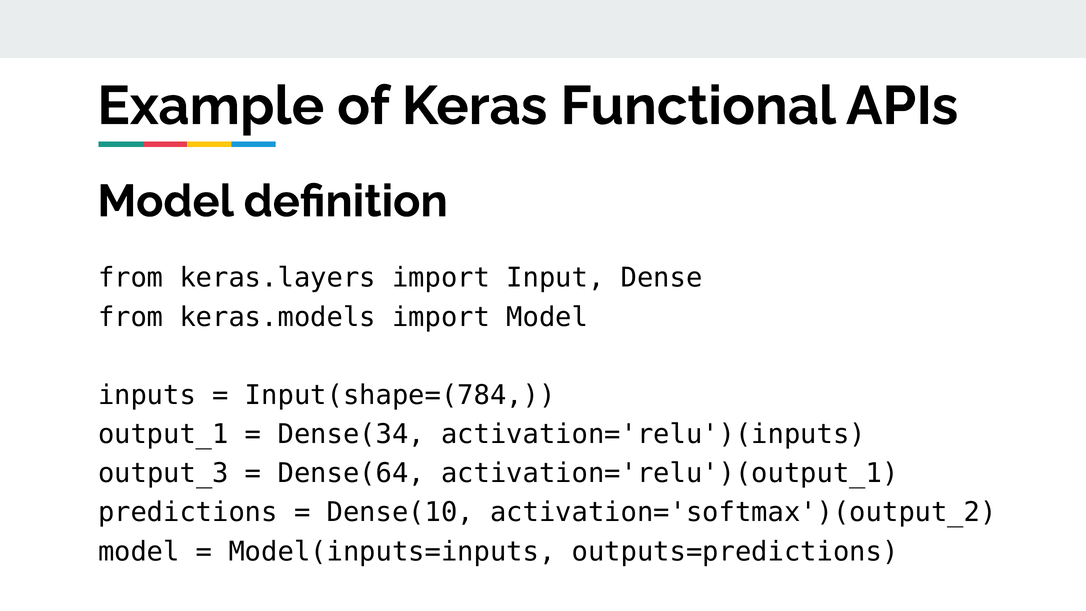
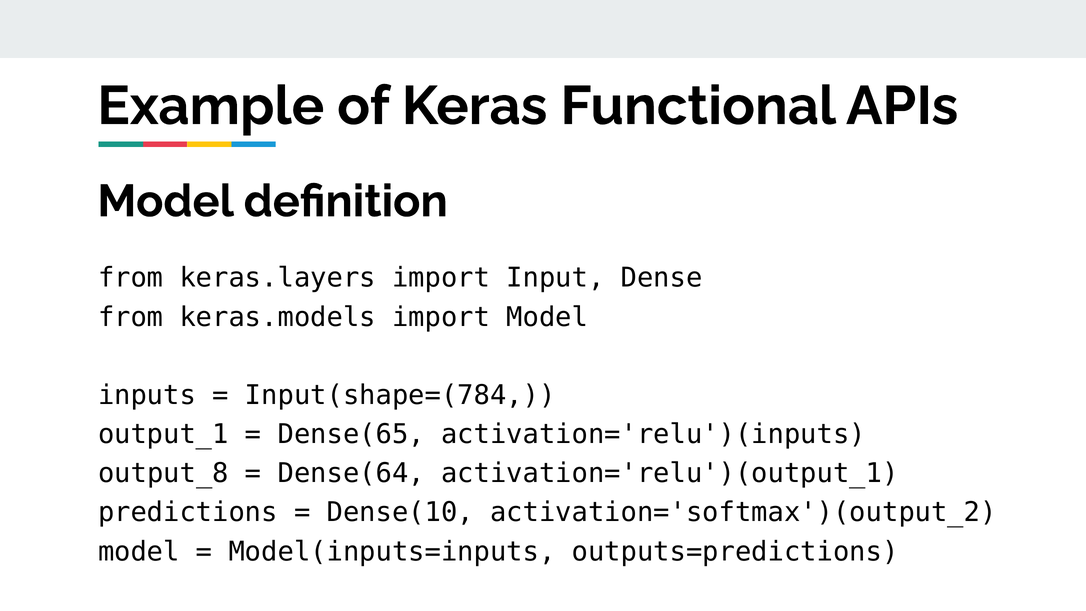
Dense(34: Dense(34 -> Dense(65 (351, 434)
output_3: output_3 -> output_8 (163, 473)
